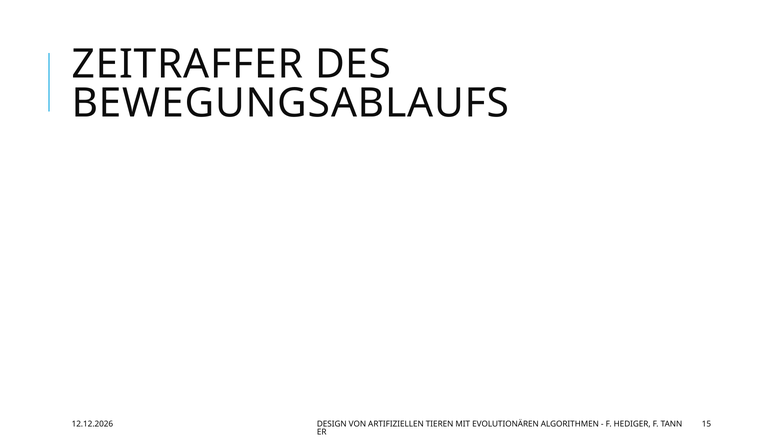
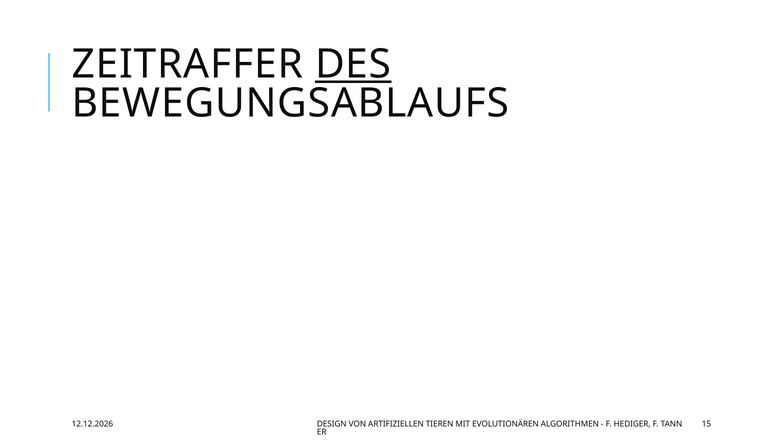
DES underline: none -> present (353, 64)
